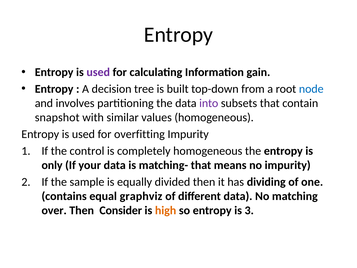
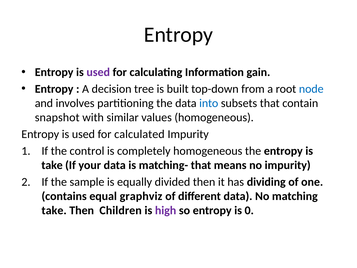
into colour: purple -> blue (209, 103)
overfitting: overfitting -> calculated (139, 134)
only: only -> take (52, 165)
over: over -> take (54, 210)
Consider: Consider -> Children (121, 210)
high colour: orange -> purple (166, 210)
3: 3 -> 0 (249, 210)
